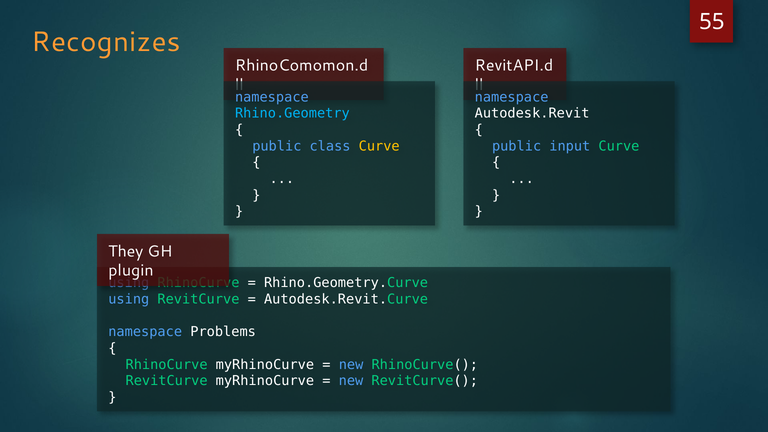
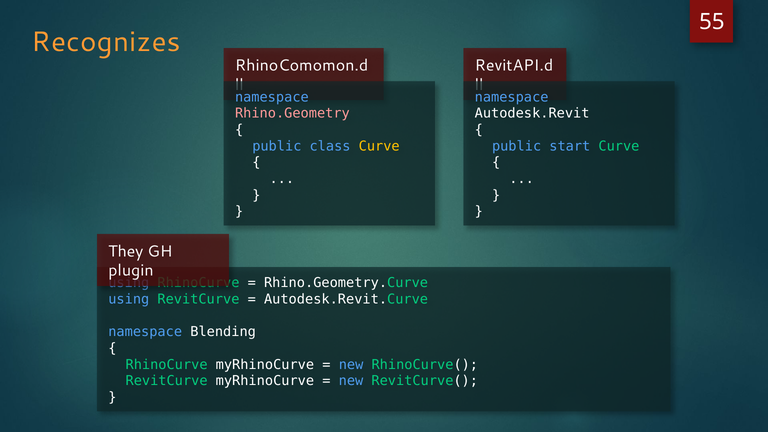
Rhino.Geometry colour: light blue -> pink (292, 113)
input: input -> start (570, 146)
Problems: Problems -> Blending (223, 332)
